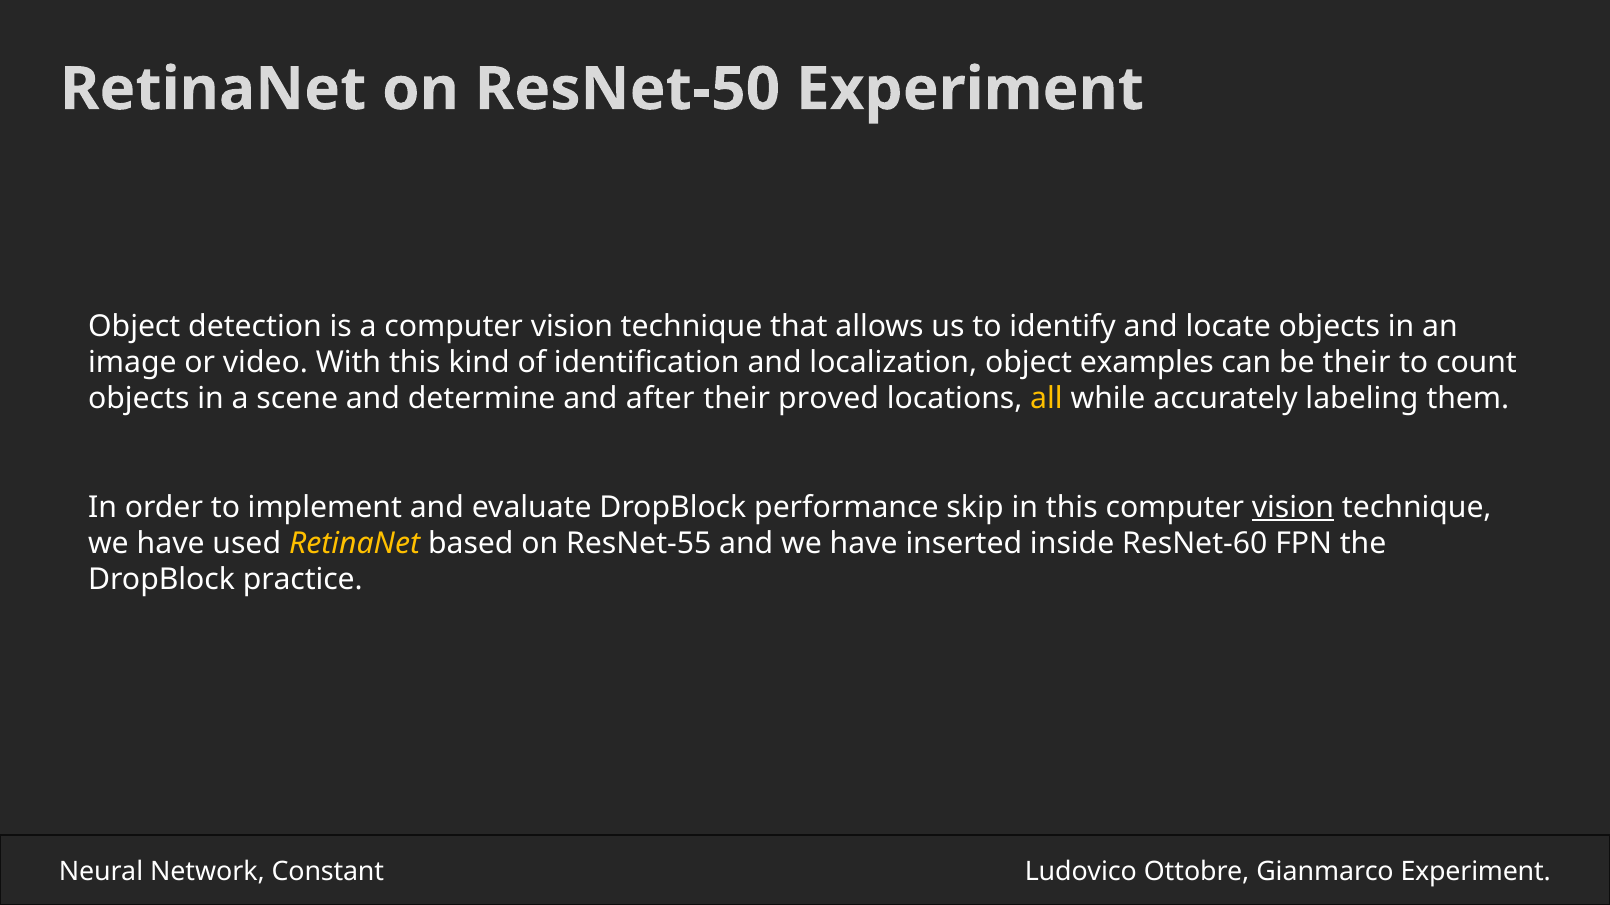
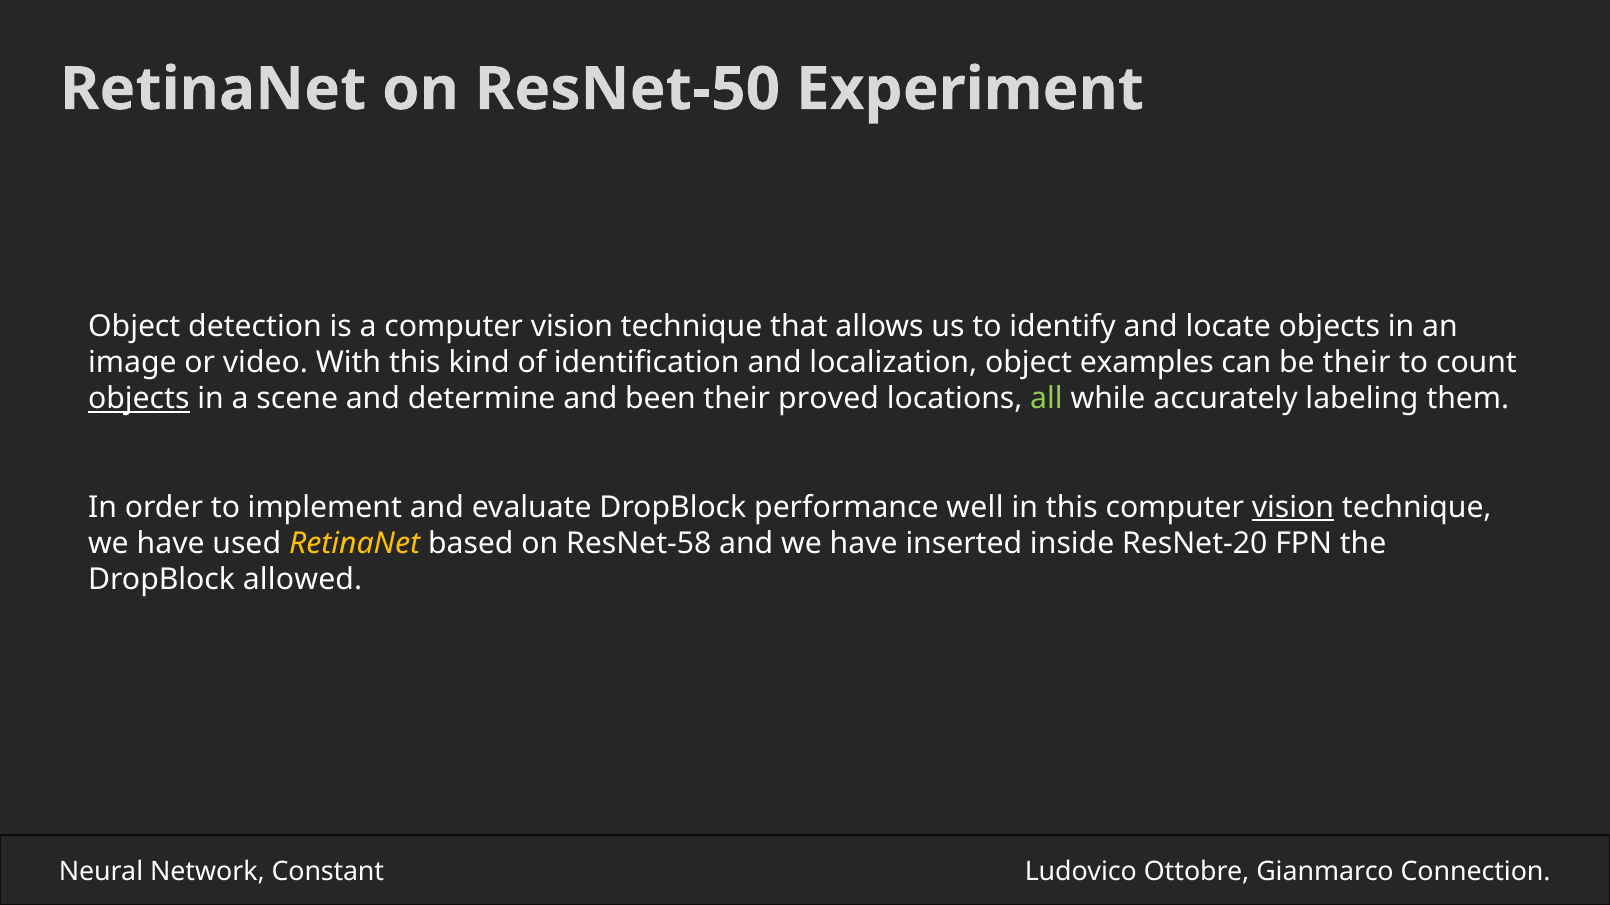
objects underline: none -> present (139, 399)
after: after -> been (661, 399)
all colour: yellow -> light green (1046, 399)
skip: skip -> well (975, 508)
ResNet-55: ResNet-55 -> ResNet-58 (639, 544)
ResNet-60: ResNet-60 -> ResNet-20 (1195, 544)
practice: practice -> allowed (303, 580)
Gianmarco Experiment: Experiment -> Connection (1476, 872)
